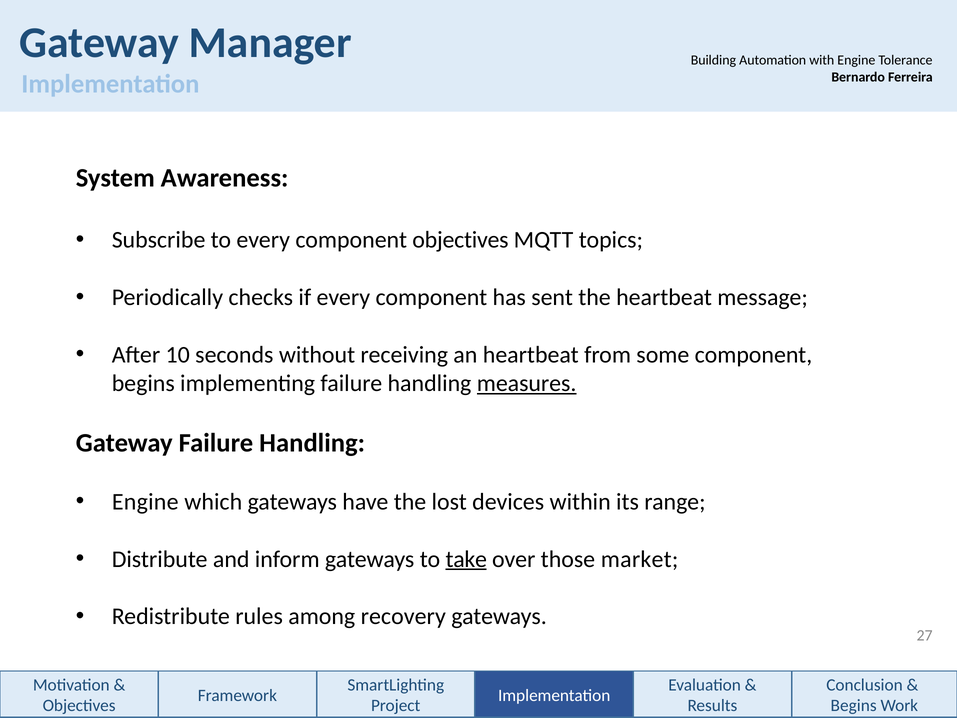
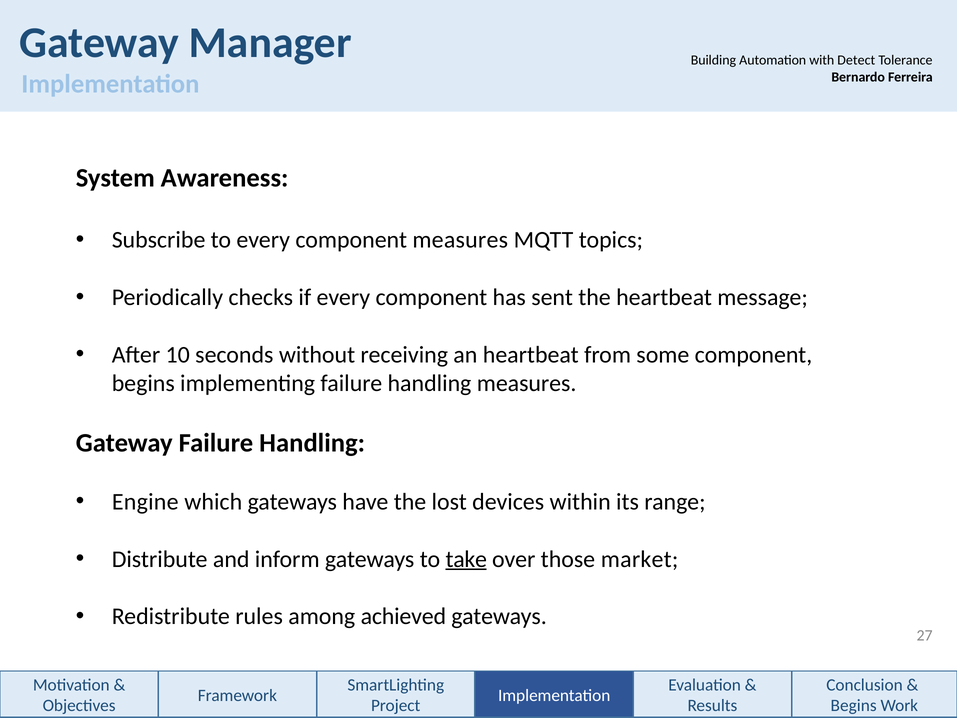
with Engine: Engine -> Detect (856, 60)
component objectives: objectives -> measures (460, 240)
measures underline: present -> none (527, 383)
recovery: recovery -> achieved (403, 616)
